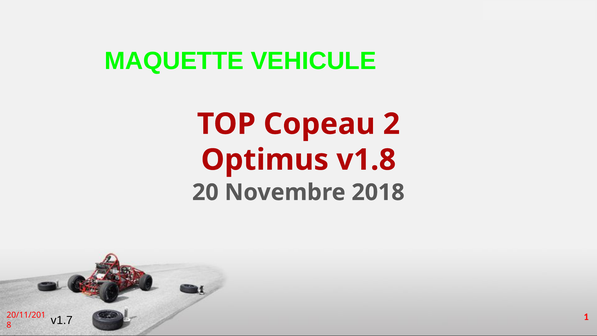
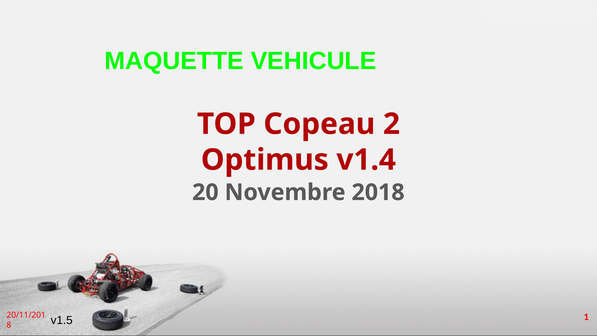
v1.8: v1.8 -> v1.4 (366, 160)
v1.7: v1.7 -> v1.5 (62, 320)
